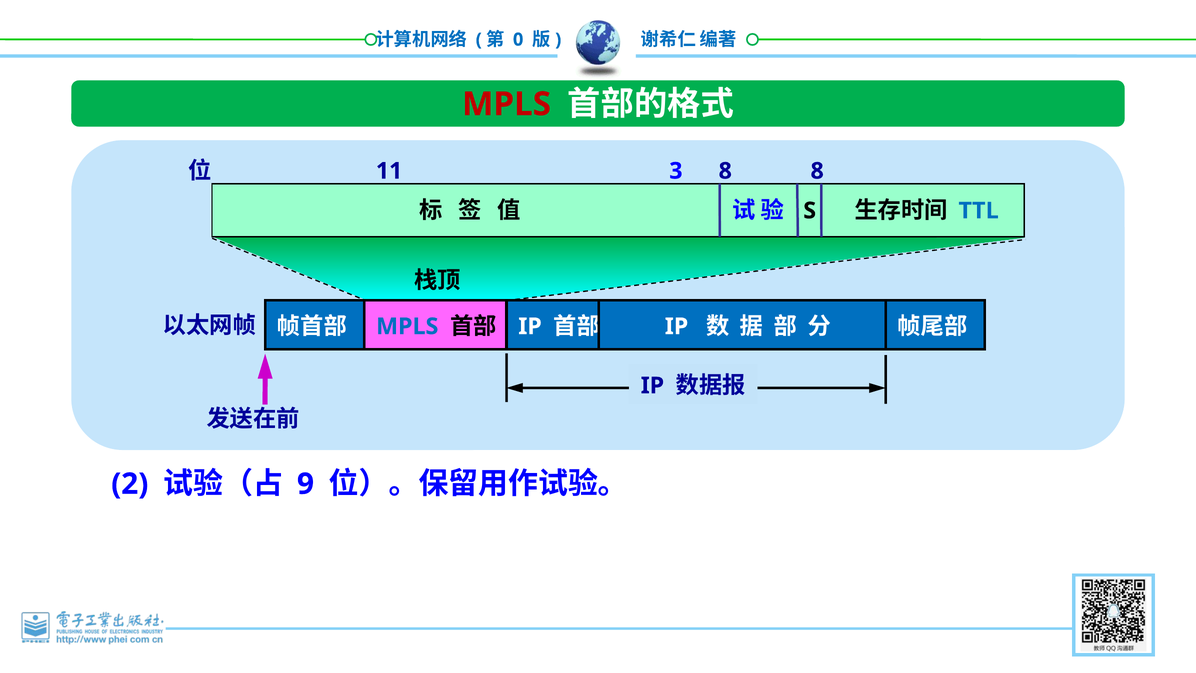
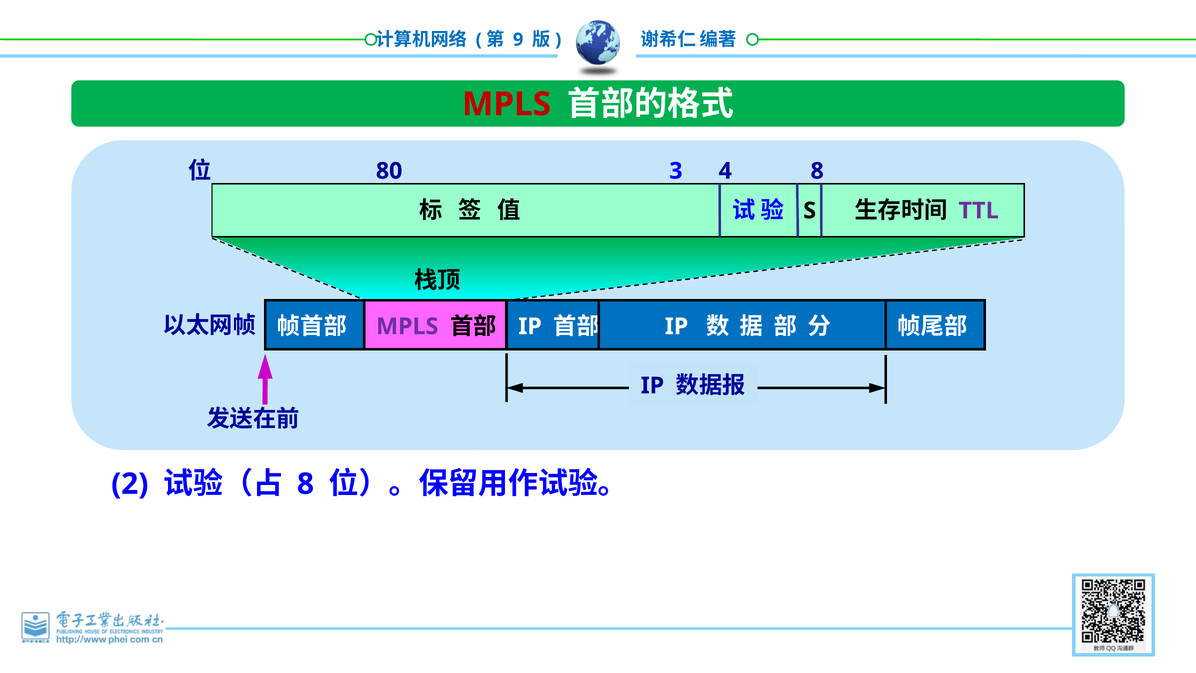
0: 0 -> 9 (518, 40)
11: 11 -> 80 (389, 171)
3 8: 8 -> 4 (725, 171)
TTL colour: blue -> purple (979, 211)
MPLS colour: blue -> purple (407, 326)
9: 9 -> 8 (305, 484)
